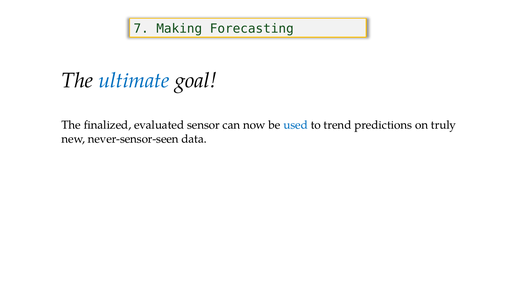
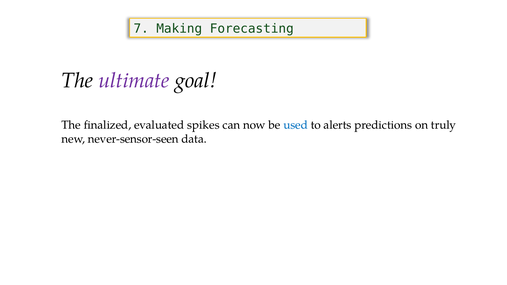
ultimate colour: blue -> purple (134, 81)
sensor: sensor -> spikes (203, 125)
trend: trend -> alerts (338, 125)
